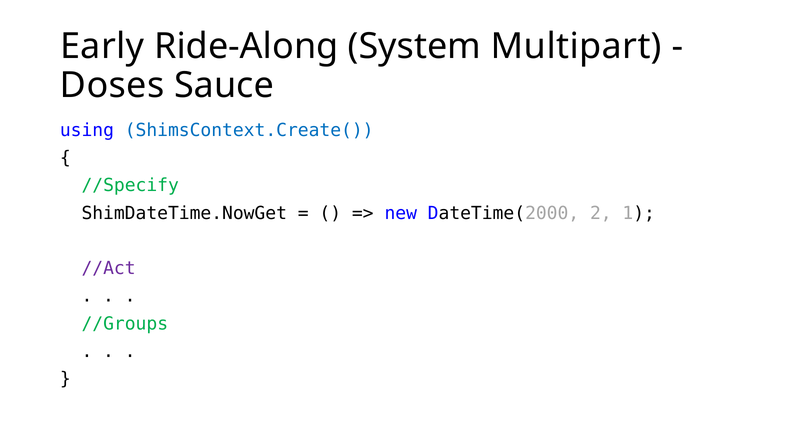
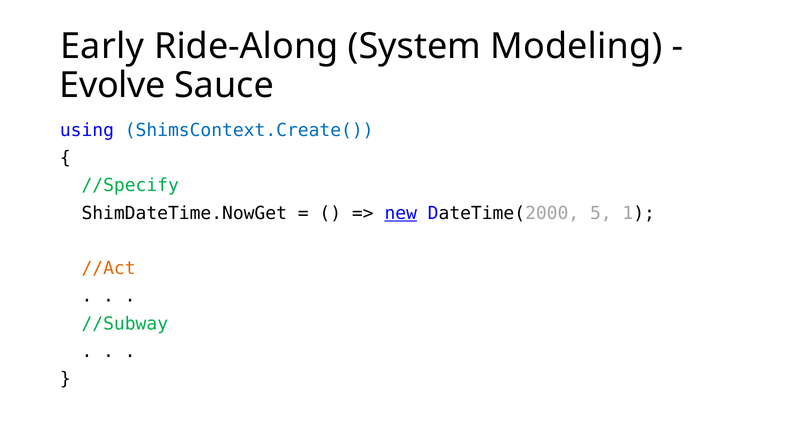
Multipart: Multipart -> Modeling (576, 47)
Doses: Doses -> Evolve (113, 85)
new underline: none -> present (401, 213)
2: 2 -> 5 (601, 213)
//Act colour: purple -> orange (109, 268)
//Groups: //Groups -> //Subway (125, 324)
